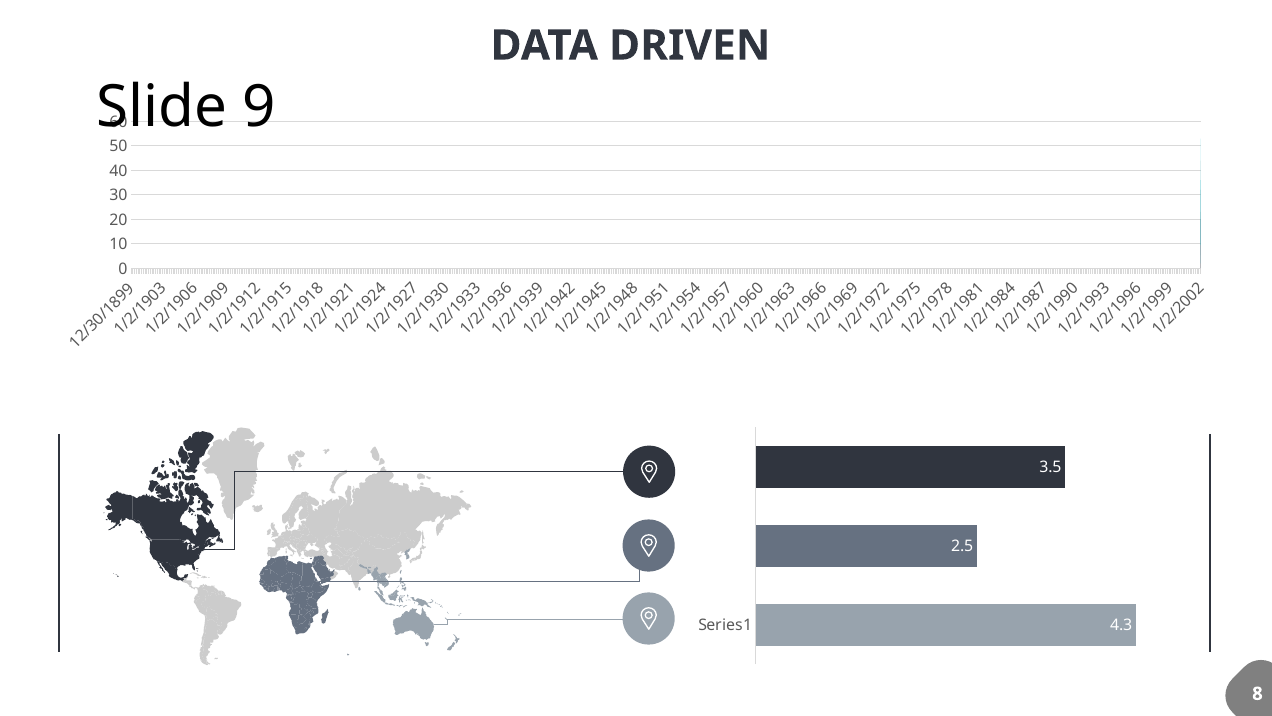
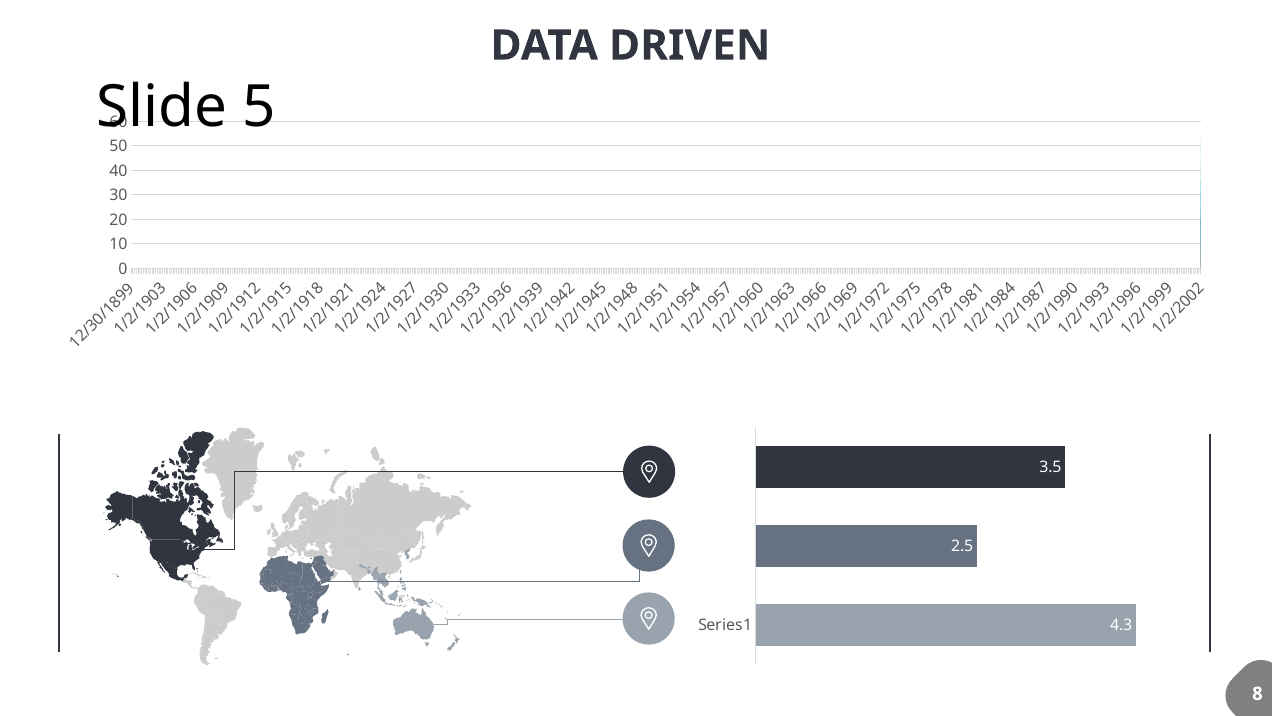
9: 9 -> 5 (259, 107)
